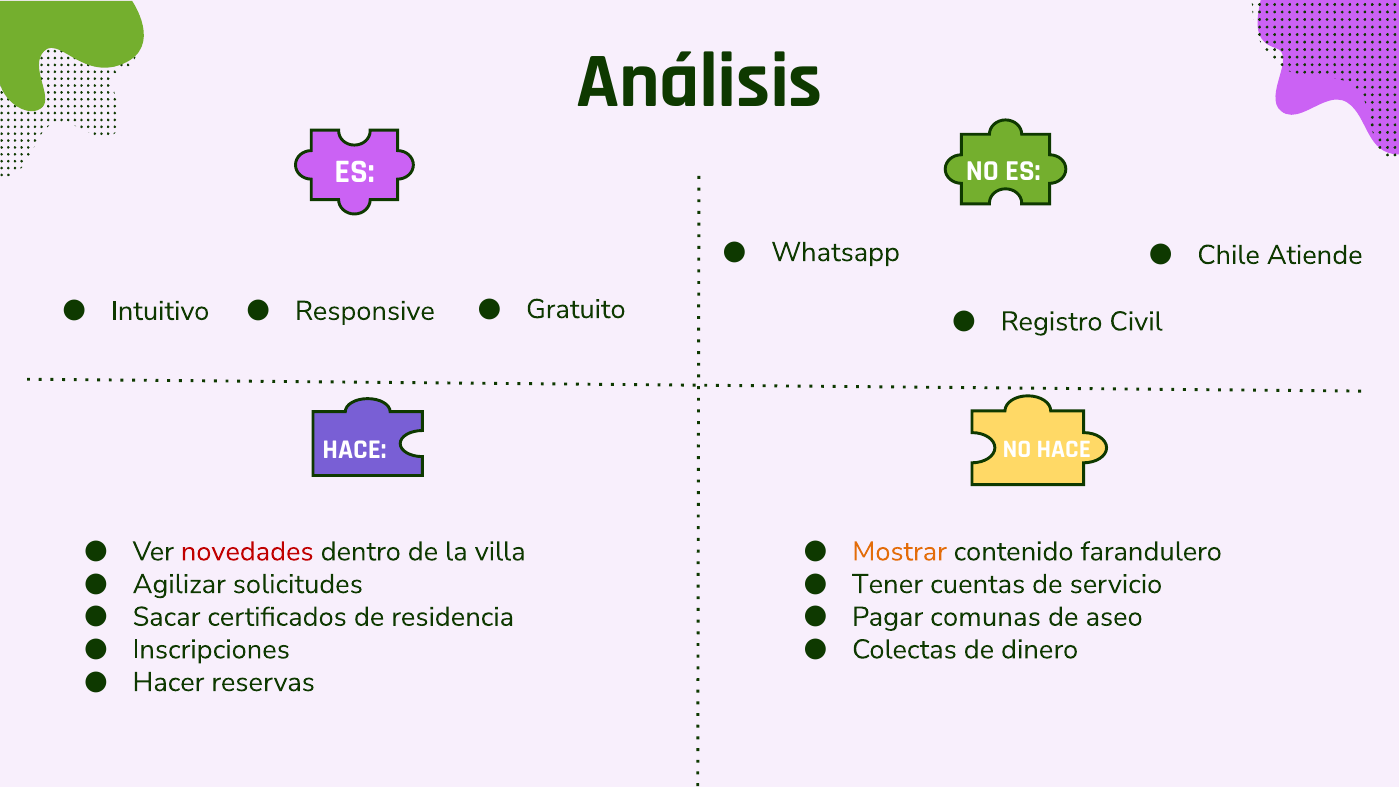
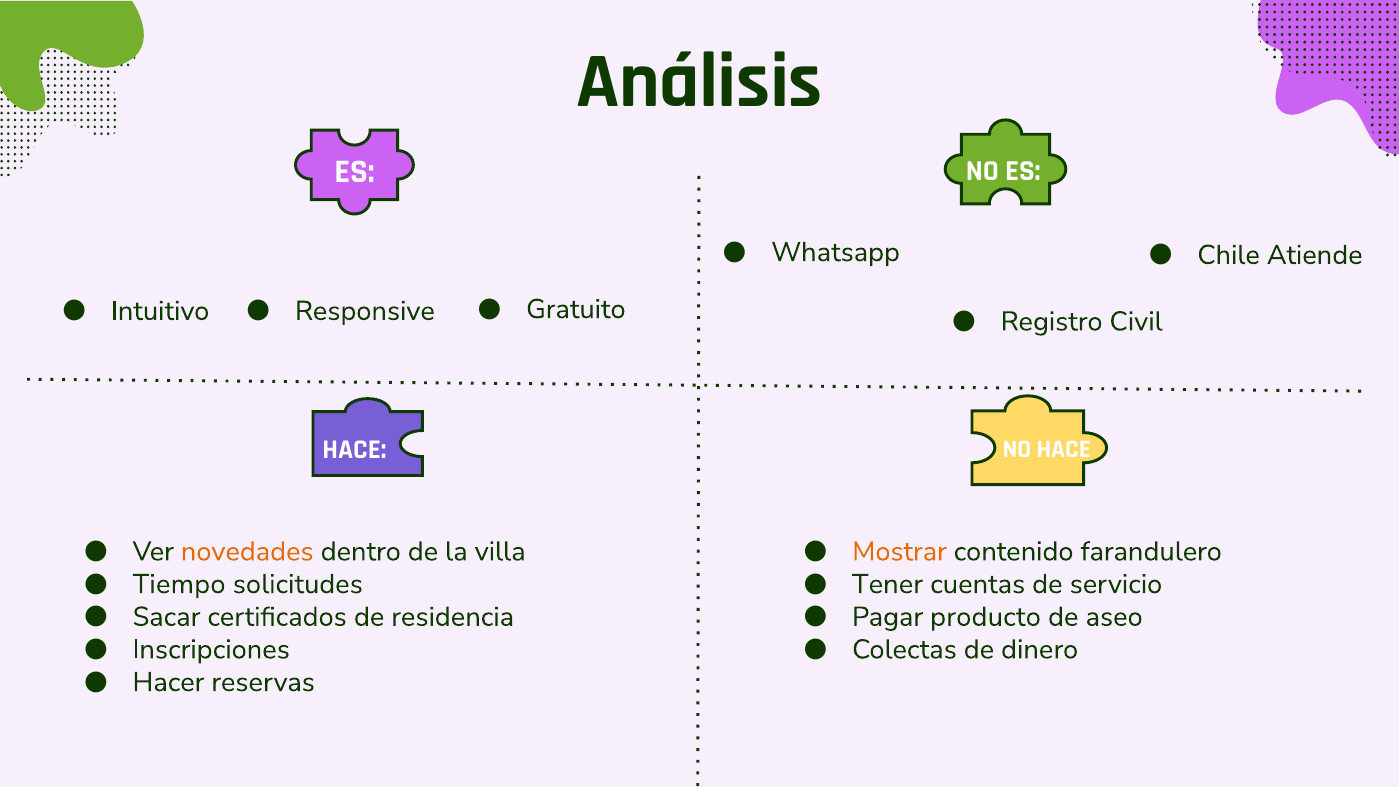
novedades colour: red -> orange (247, 551)
Agilizar: Agilizar -> Tiempo (179, 584)
comunas: comunas -> producto (986, 617)
